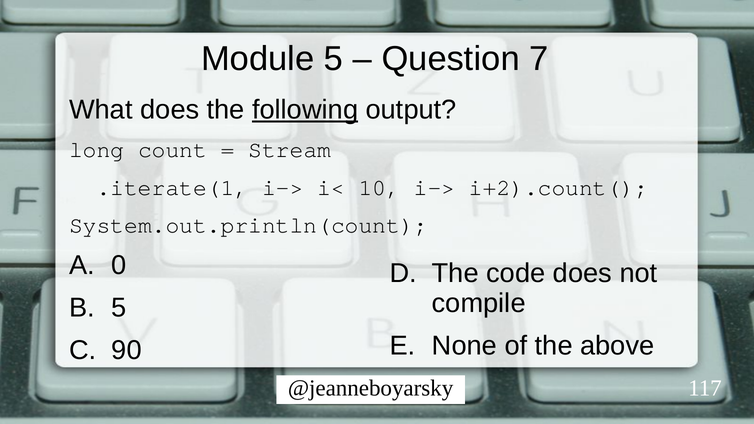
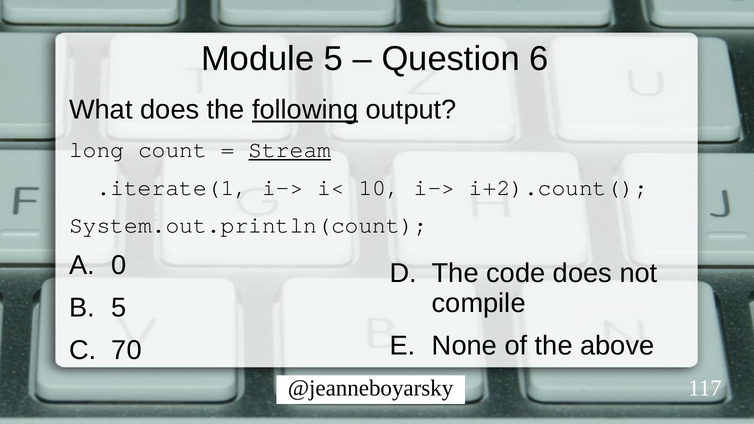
7: 7 -> 6 (539, 59)
Stream underline: none -> present (290, 150)
90: 90 -> 70 (127, 350)
